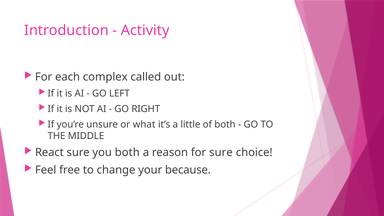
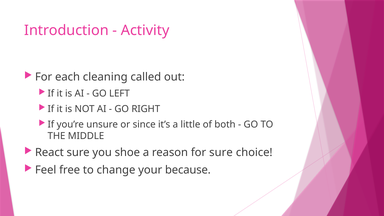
complex: complex -> cleaning (105, 77)
what: what -> since (144, 124)
you both: both -> shoe (127, 153)
